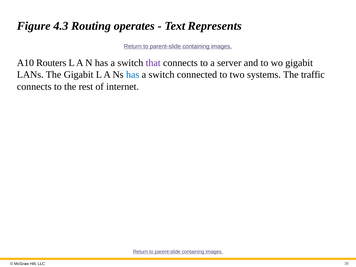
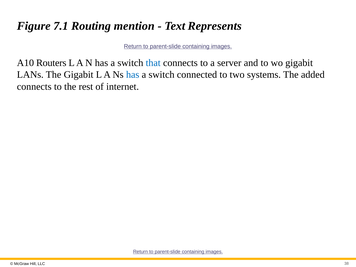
4.3: 4.3 -> 7.1 (61, 26)
operates: operates -> mention (134, 26)
that colour: purple -> blue (153, 63)
traffic: traffic -> added (313, 75)
